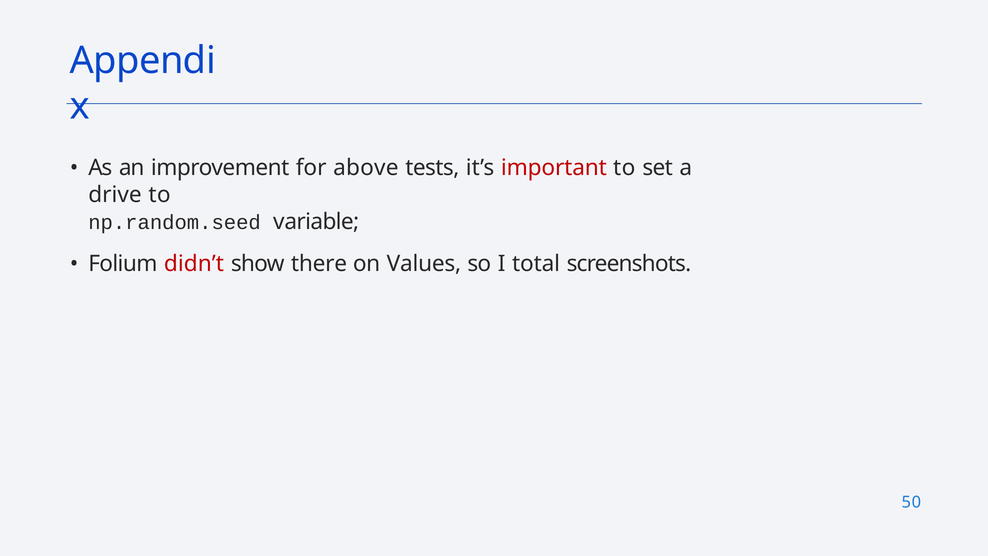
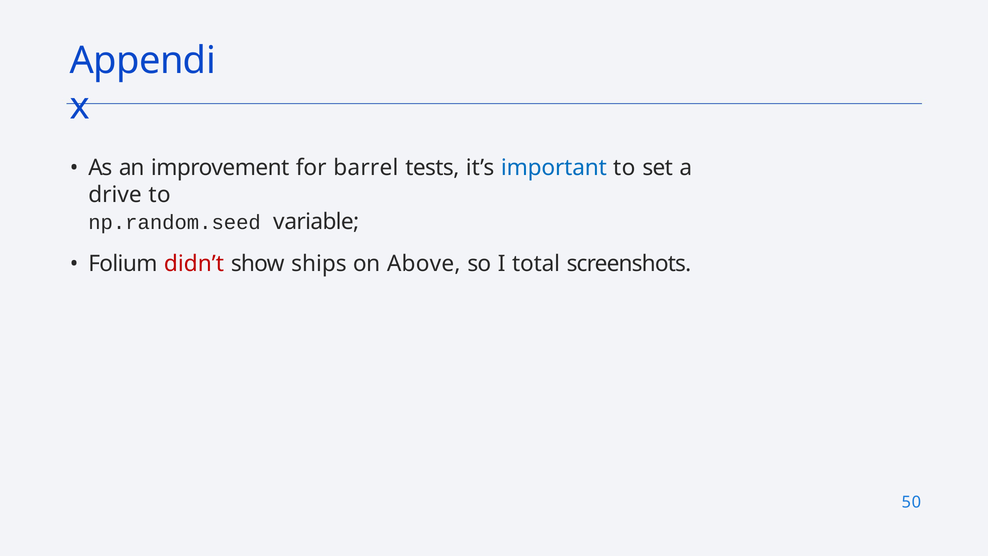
above: above -> barrel (366, 168)
important colour: red -> blue (554, 168)
there: there -> ships (319, 264)
Values: Values -> Above (424, 264)
